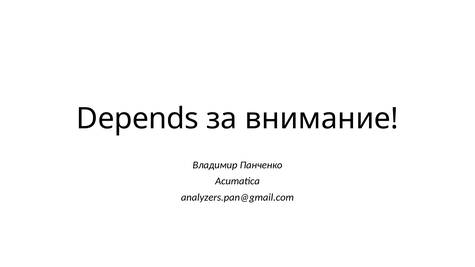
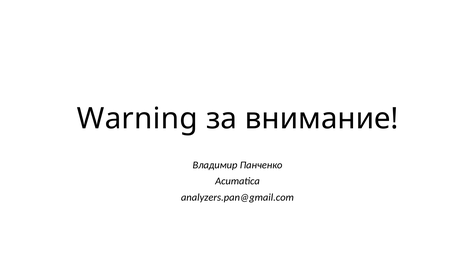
Depends: Depends -> Warning (137, 119)
